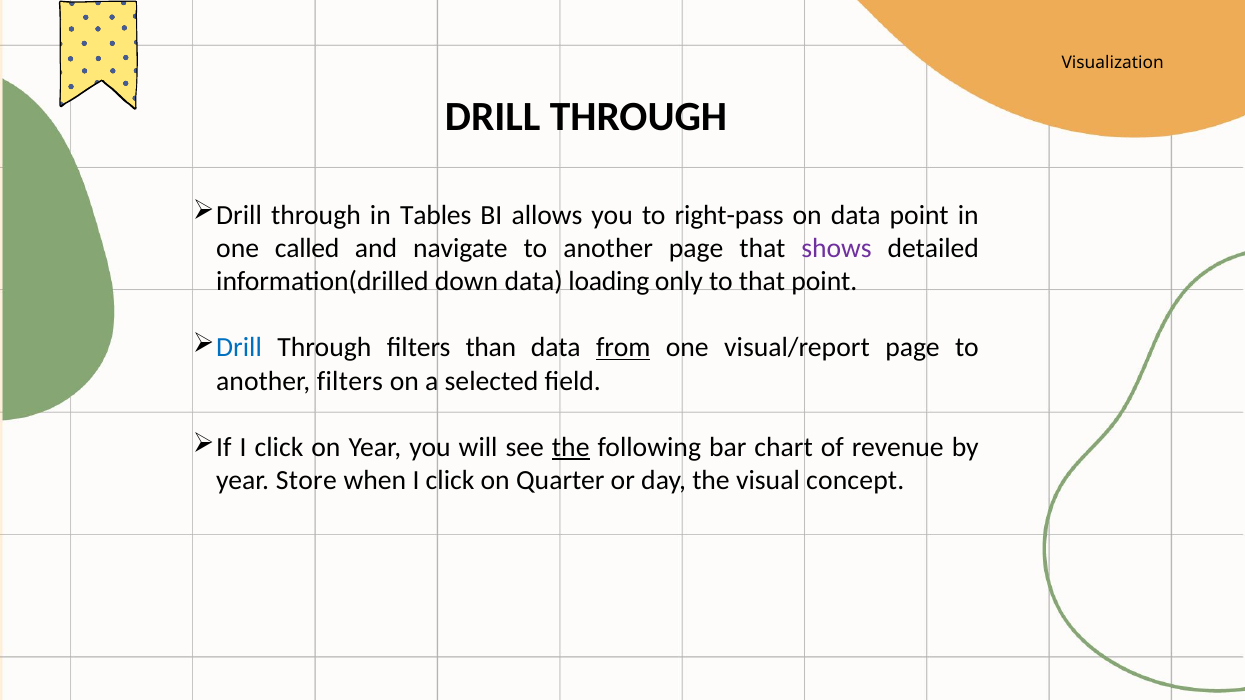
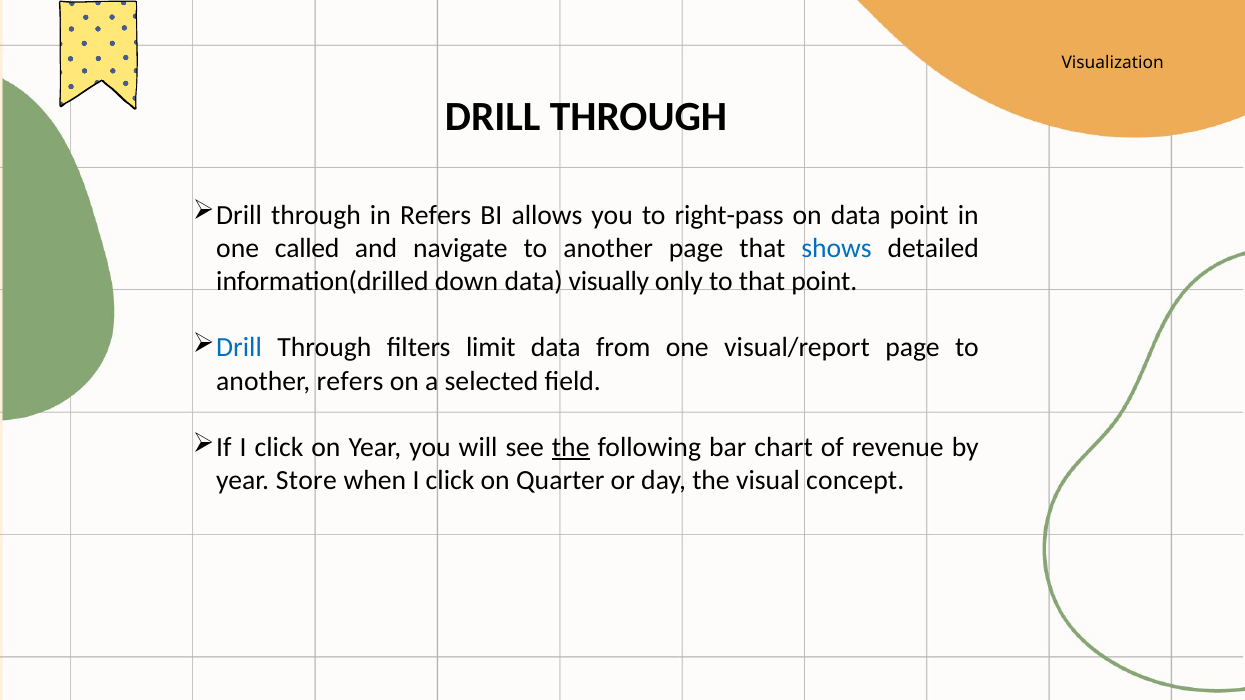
in Tables: Tables -> Refers (436, 215)
shows colour: purple -> blue (837, 248)
loading: loading -> visually (609, 282)
than: than -> limit (491, 348)
from underline: present -> none (623, 348)
another filters: filters -> refers (350, 381)
